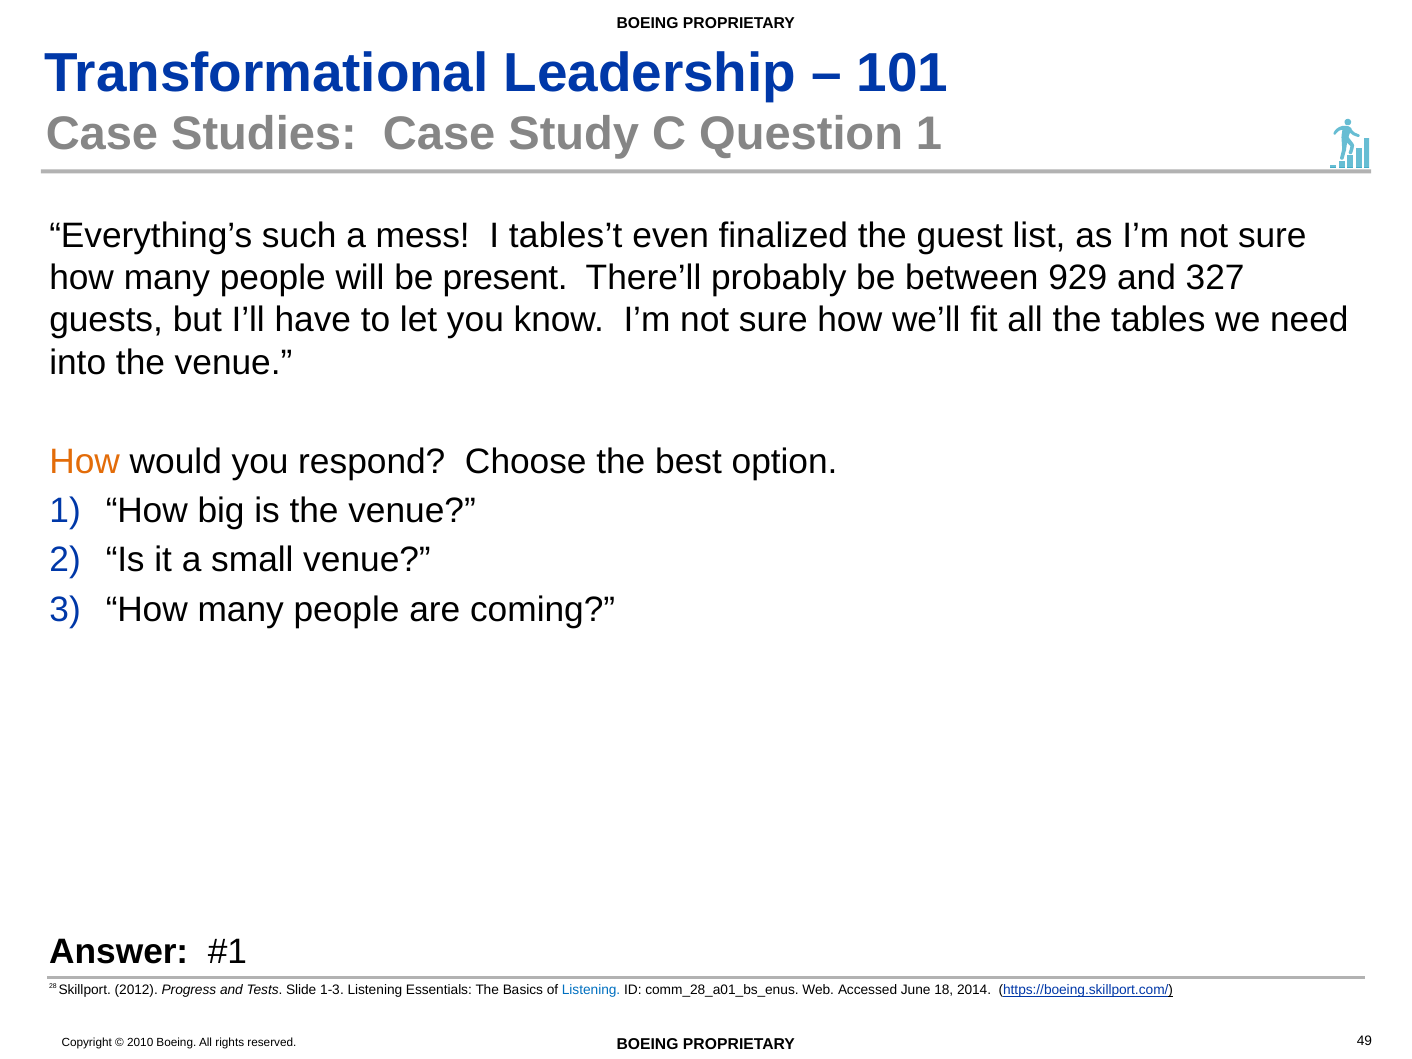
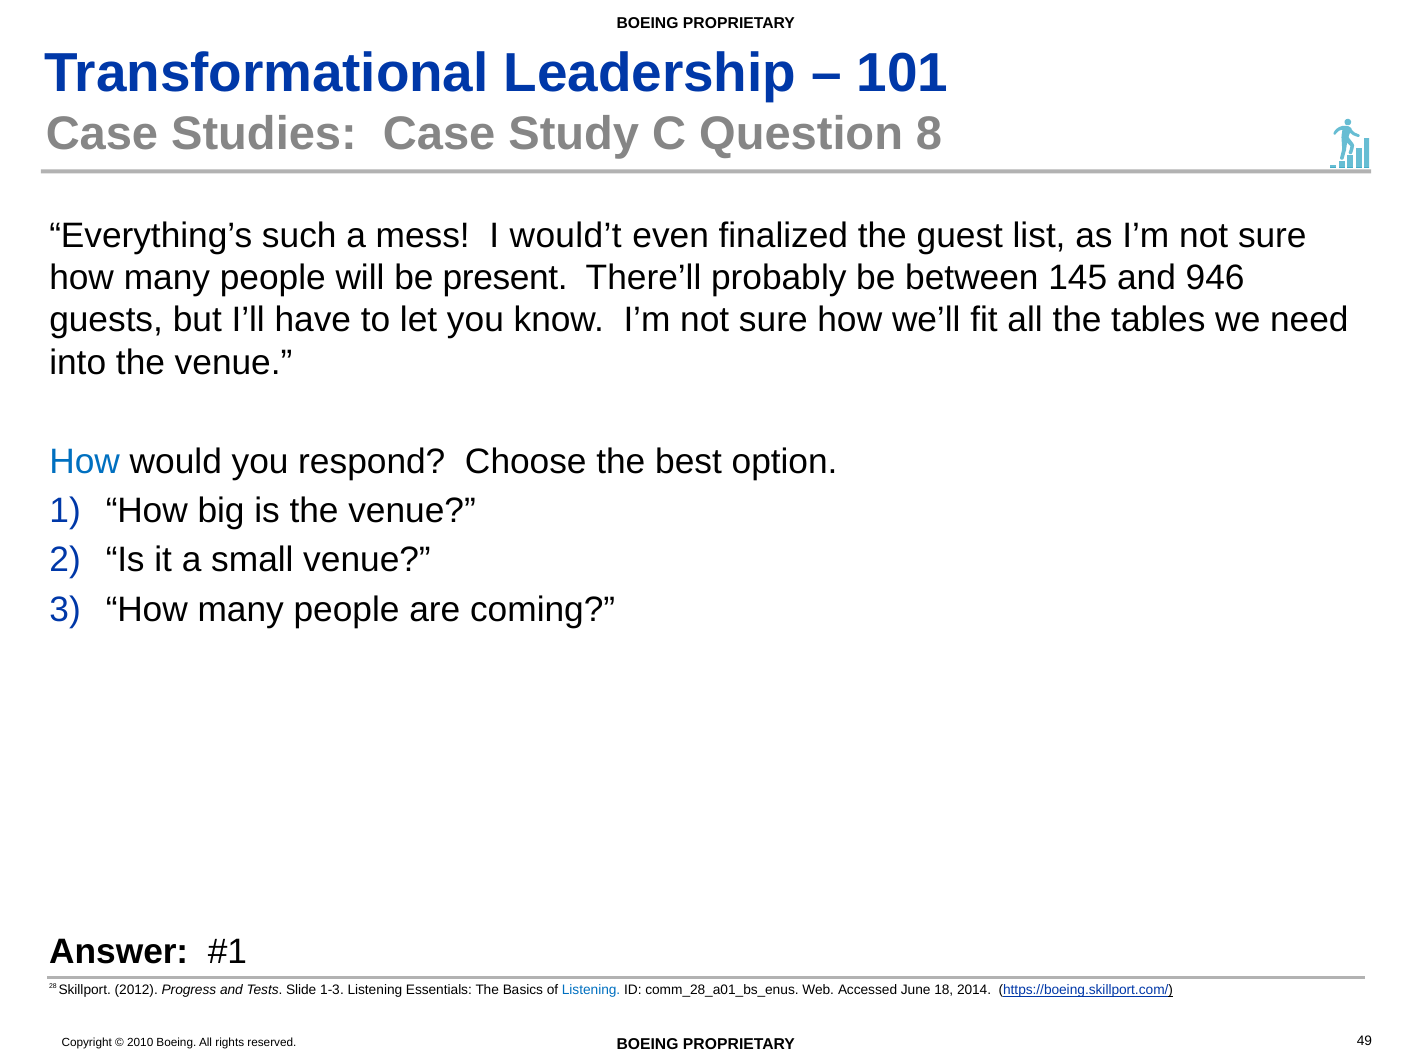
Question 1: 1 -> 8 (929, 134)
tables’t: tables’t -> would’t (566, 235)
929: 929 -> 145 (1078, 278)
327: 327 -> 946 (1215, 278)
How colour: orange -> blue (85, 461)
